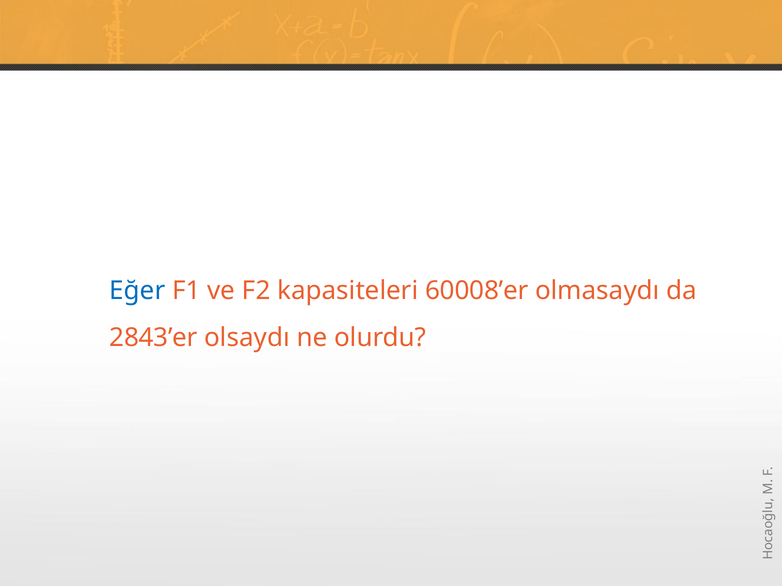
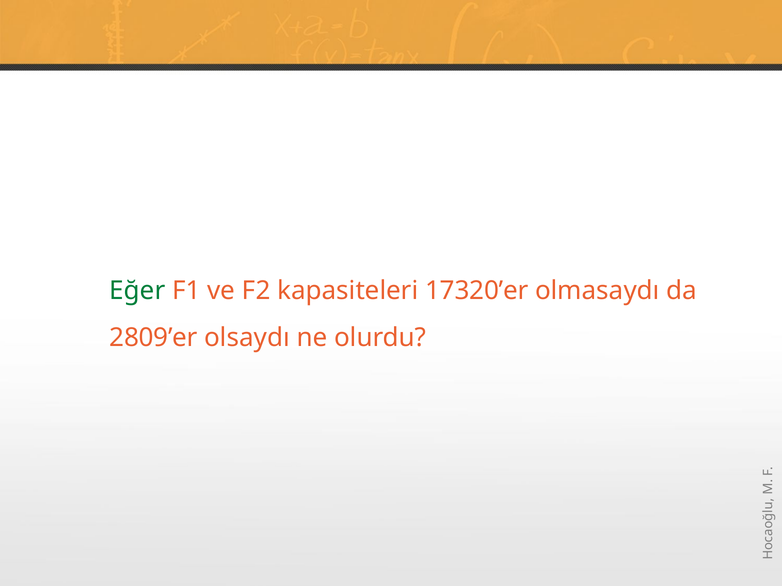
Eğer colour: blue -> green (137, 291)
60008’er: 60008’er -> 17320’er (477, 291)
2843’er: 2843’er -> 2809’er (153, 338)
